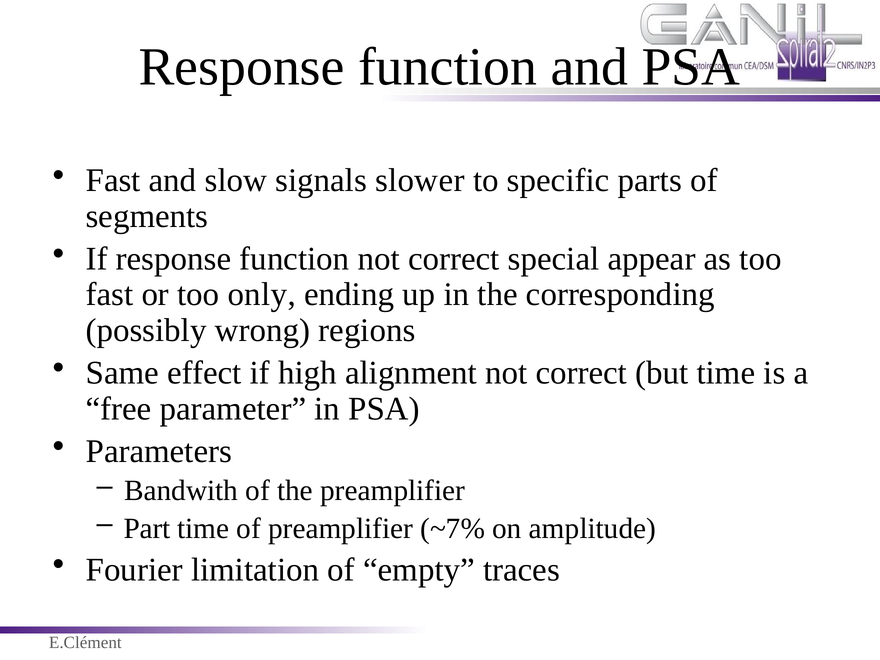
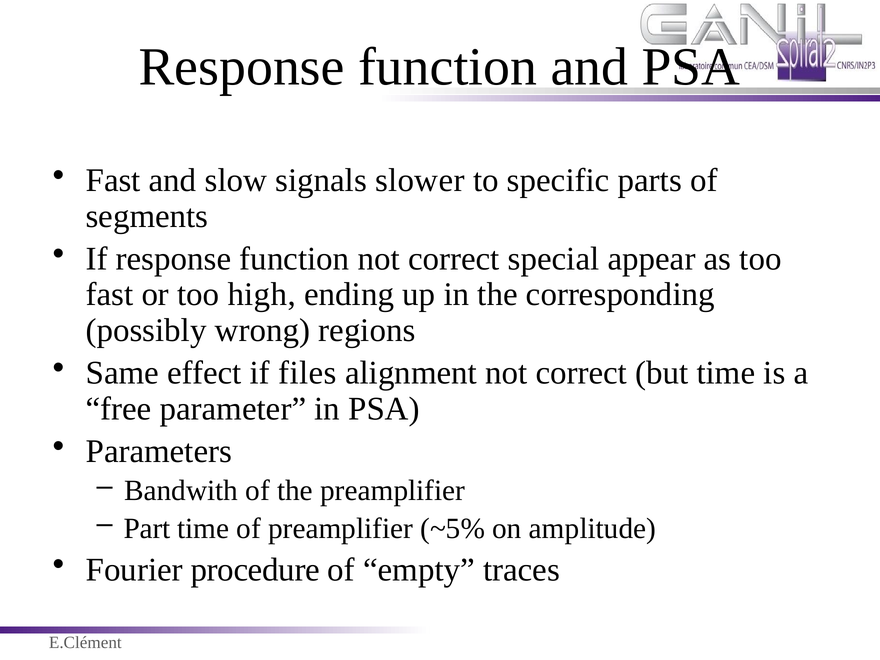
only: only -> high (262, 295)
high: high -> files (307, 373)
~7%: ~7% -> ~5% (453, 529)
limitation: limitation -> procedure (255, 570)
